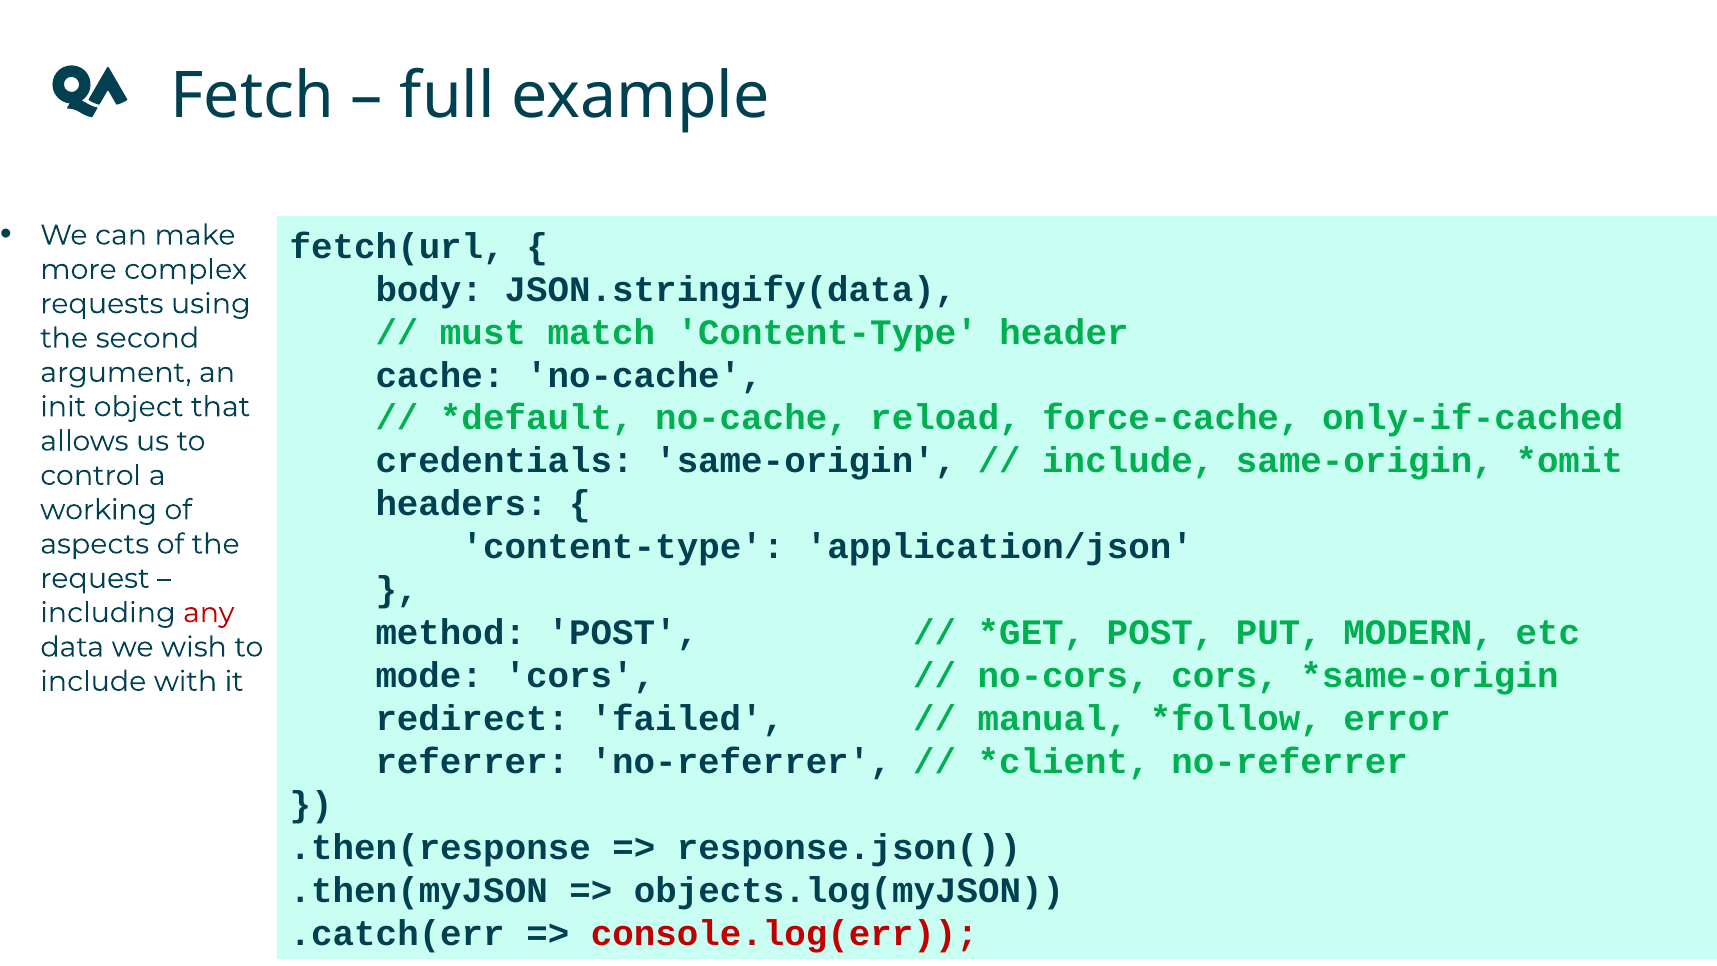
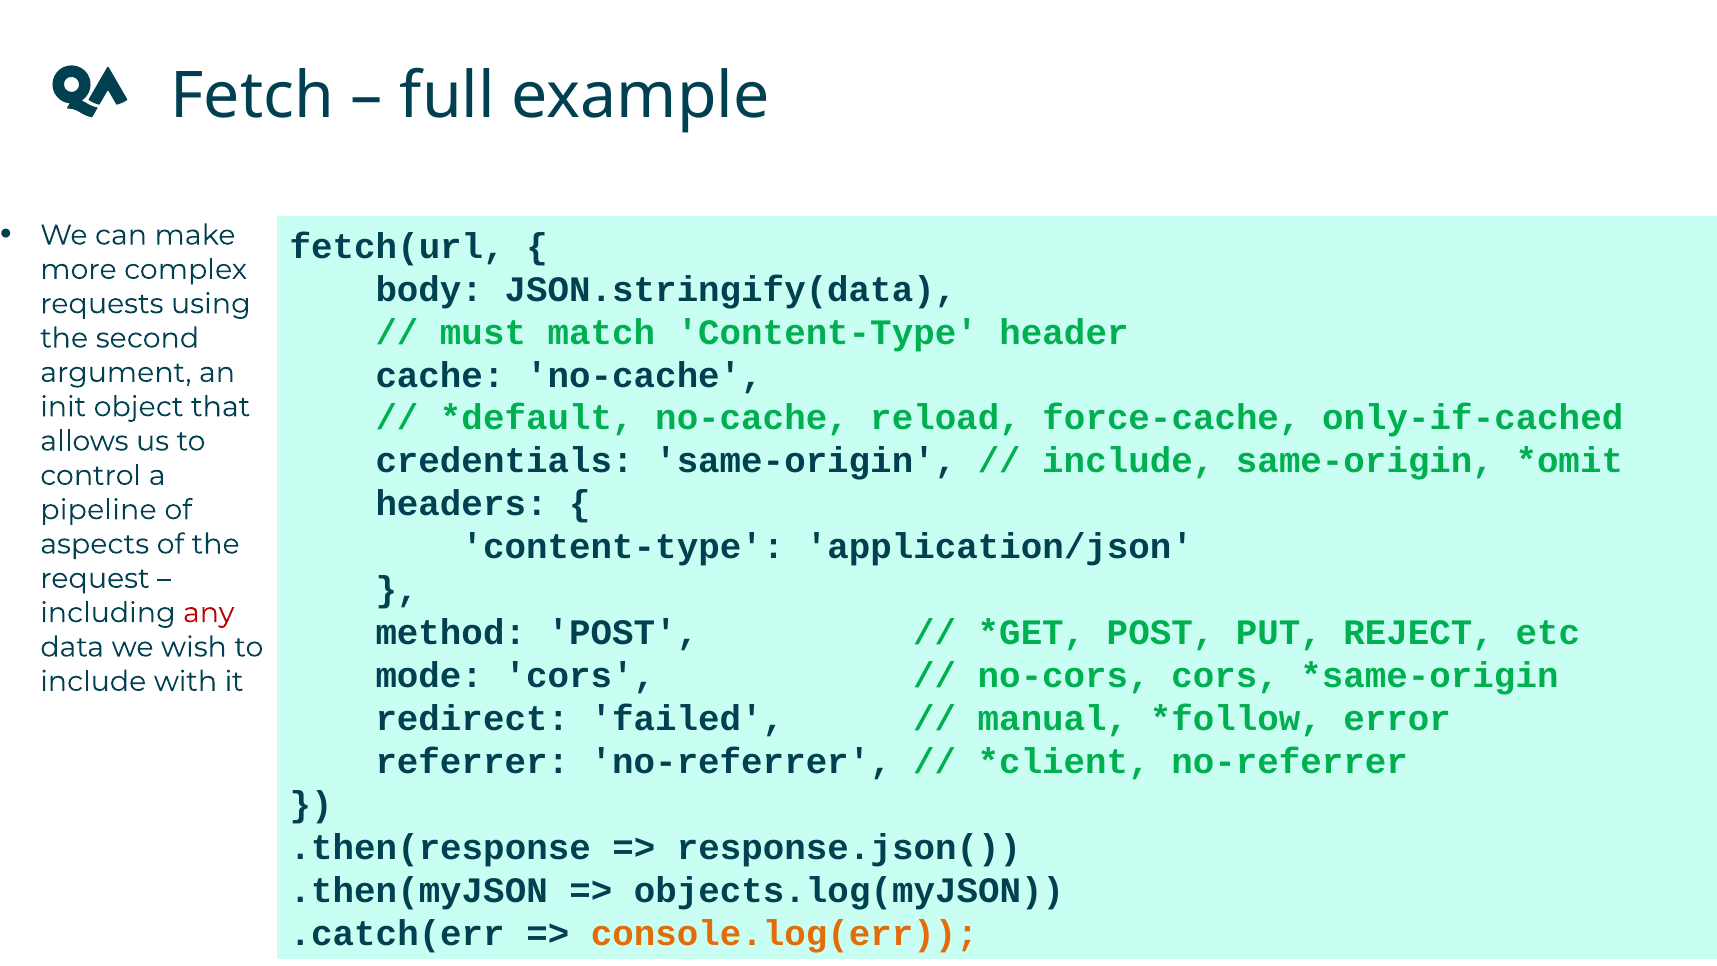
working: working -> pipeline (98, 510)
MODERN: MODERN -> REJECT (1419, 633)
console.log(err colour: red -> orange (784, 933)
